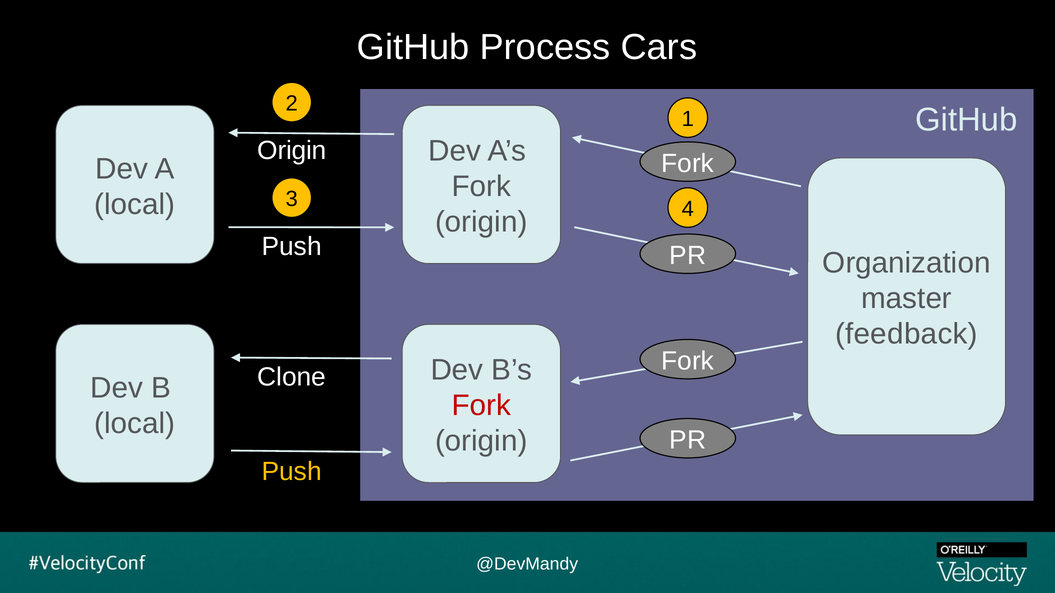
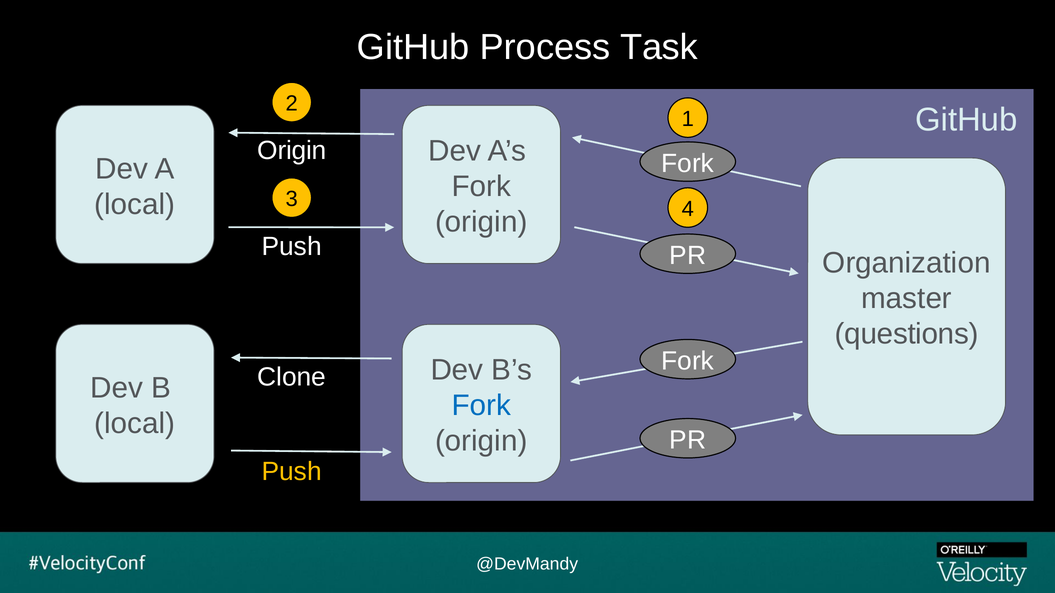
Cars: Cars -> Task (659, 47)
feedback: feedback -> questions (907, 334)
Fork colour: red -> blue (481, 406)
